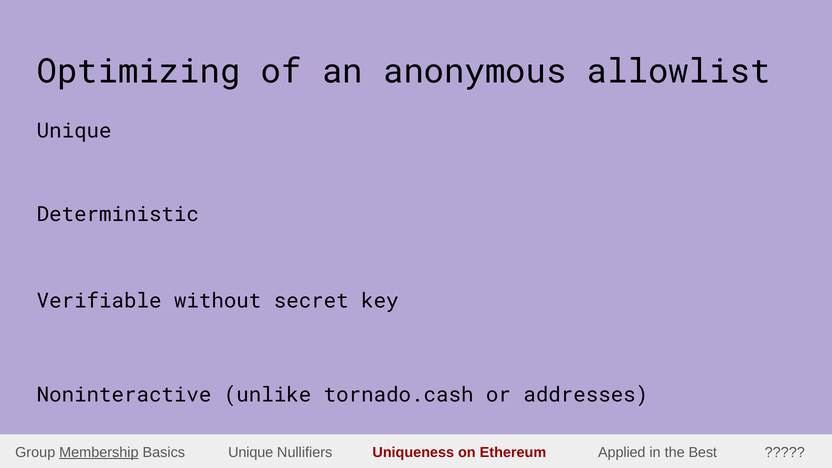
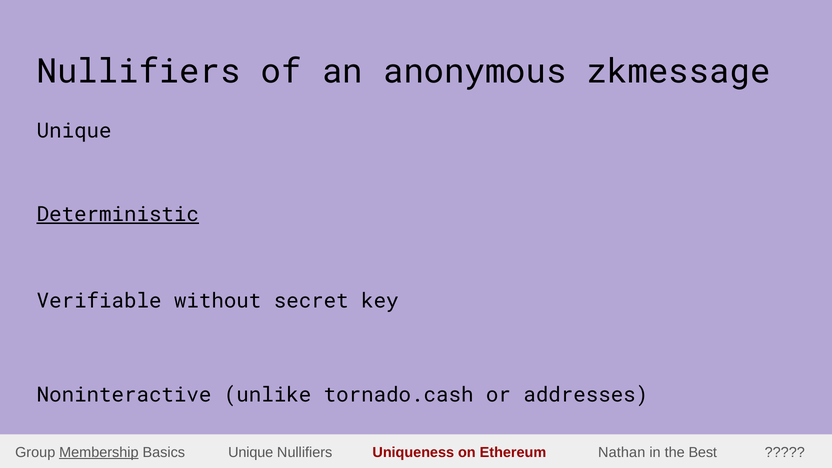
Optimizing: Optimizing -> Nullifiers (139, 72)
allowlist: allowlist -> zkmessage (679, 72)
Deterministic underline: none -> present (118, 214)
Applied: Applied -> Nathan (622, 452)
